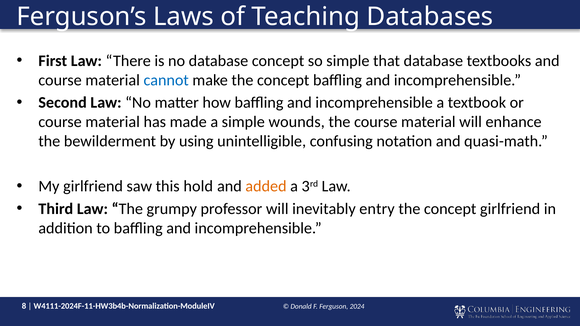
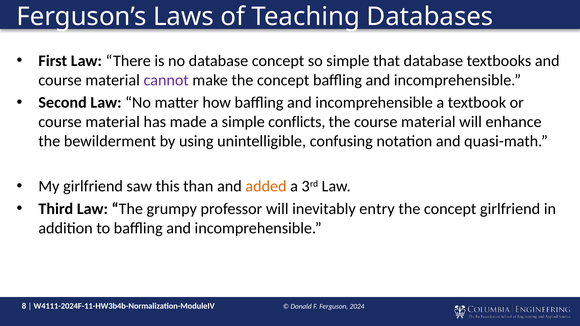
cannot colour: blue -> purple (166, 80)
wounds: wounds -> conflicts (297, 122)
hold: hold -> than (198, 186)
